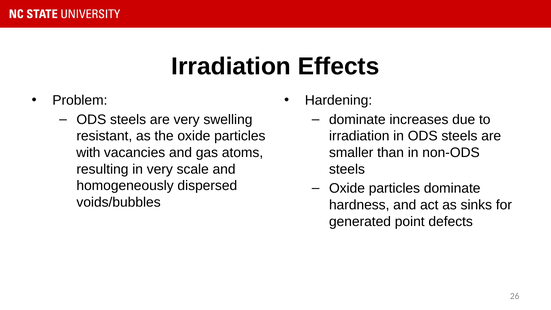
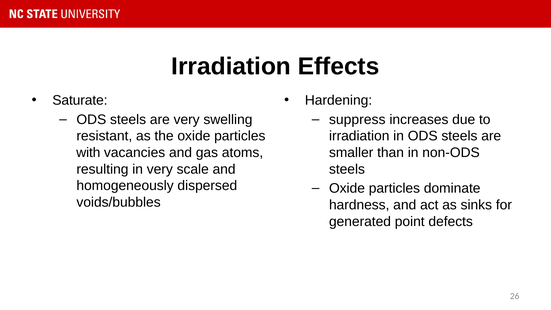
Problem: Problem -> Saturate (80, 100)
dominate: dominate -> suppress (357, 120)
